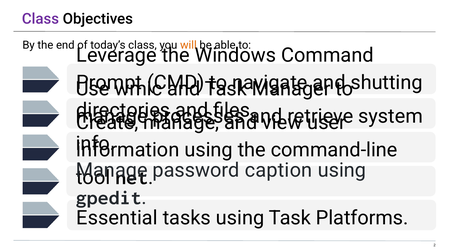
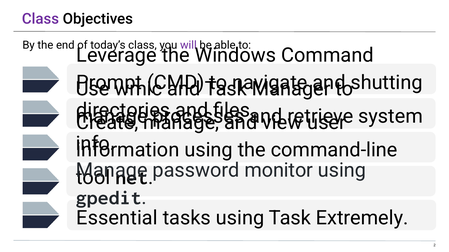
will colour: orange -> purple (188, 45)
caption: caption -> monitor (279, 171)
Platforms: Platforms -> Extremely (362, 218)
